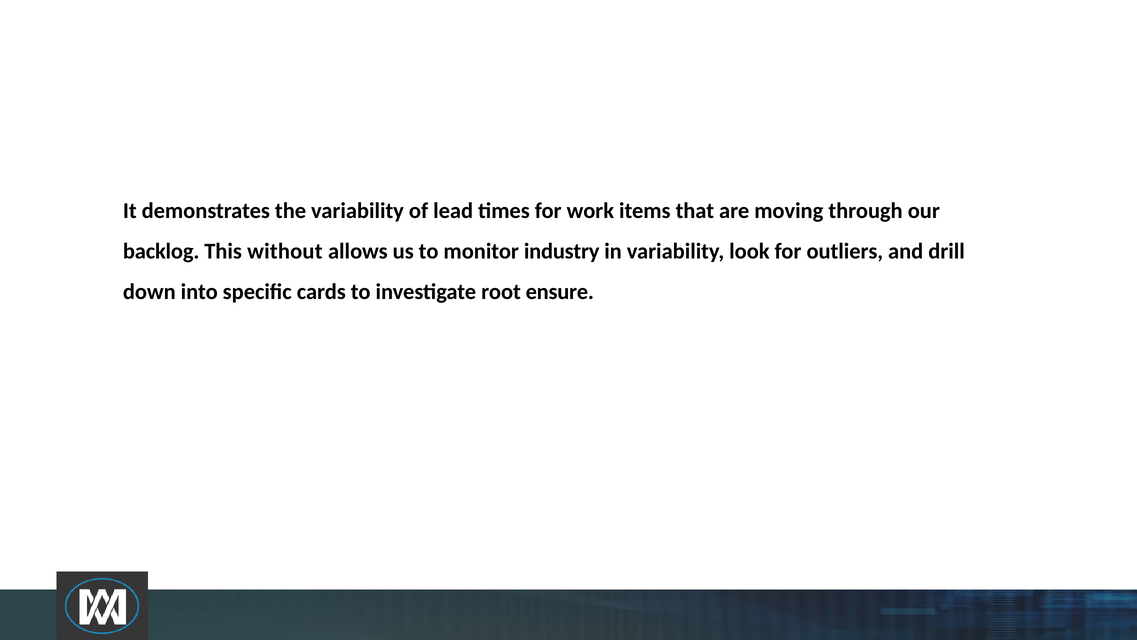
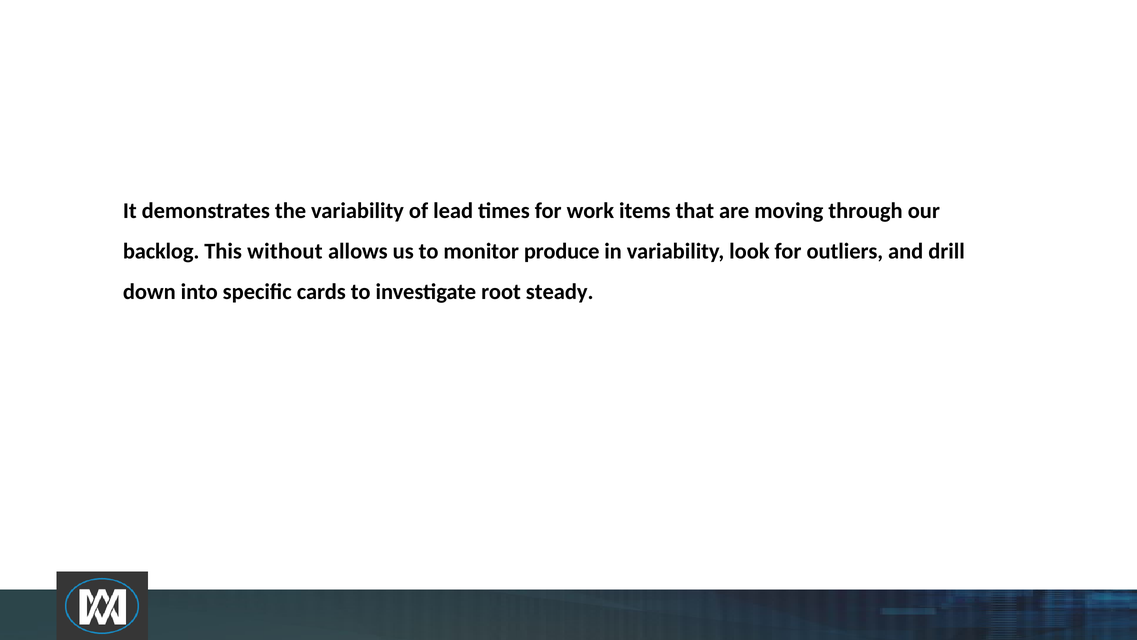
industry: industry -> produce (562, 251)
ensure: ensure -> steady (560, 291)
